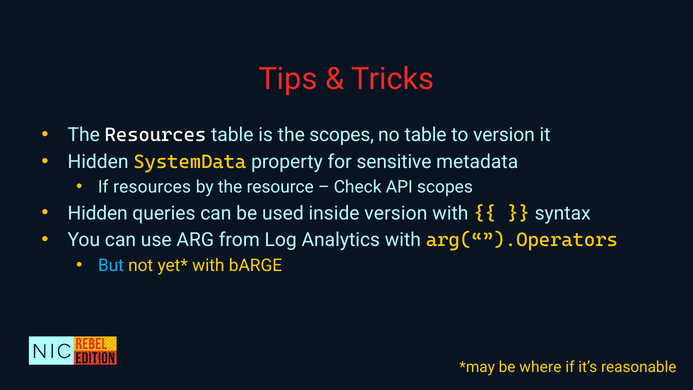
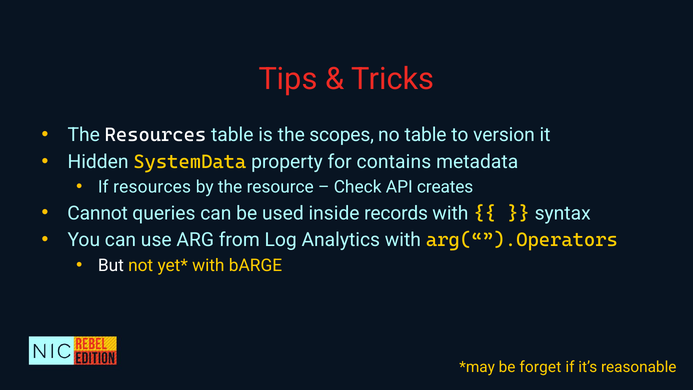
sensitive: sensitive -> contains (394, 162)
API scopes: scopes -> creates (445, 187)
Hidden: Hidden -> Cannot (98, 213)
inside version: version -> records (396, 213)
But colour: light blue -> white (111, 265)
where: where -> forget (540, 367)
